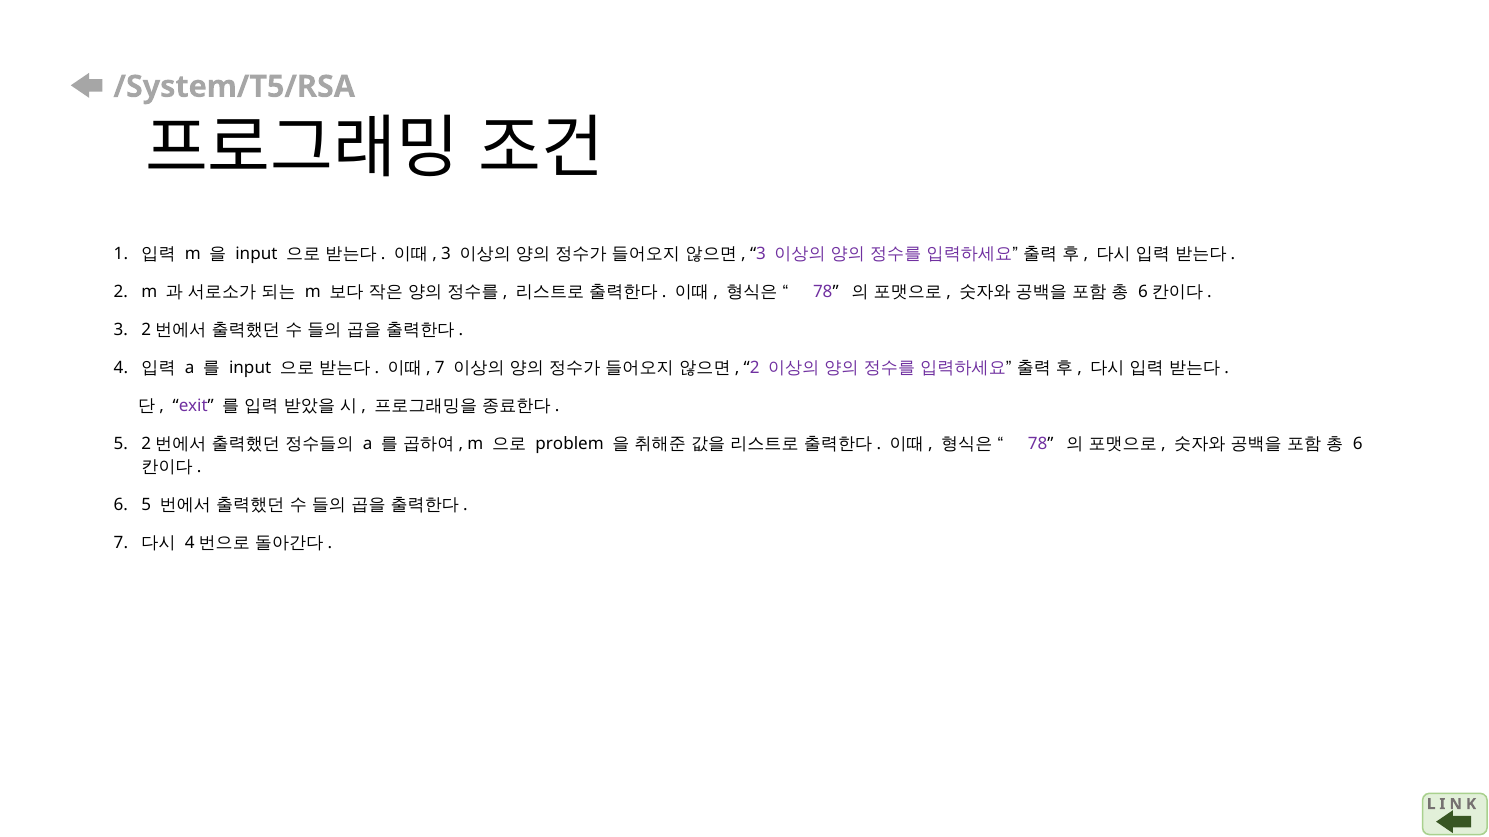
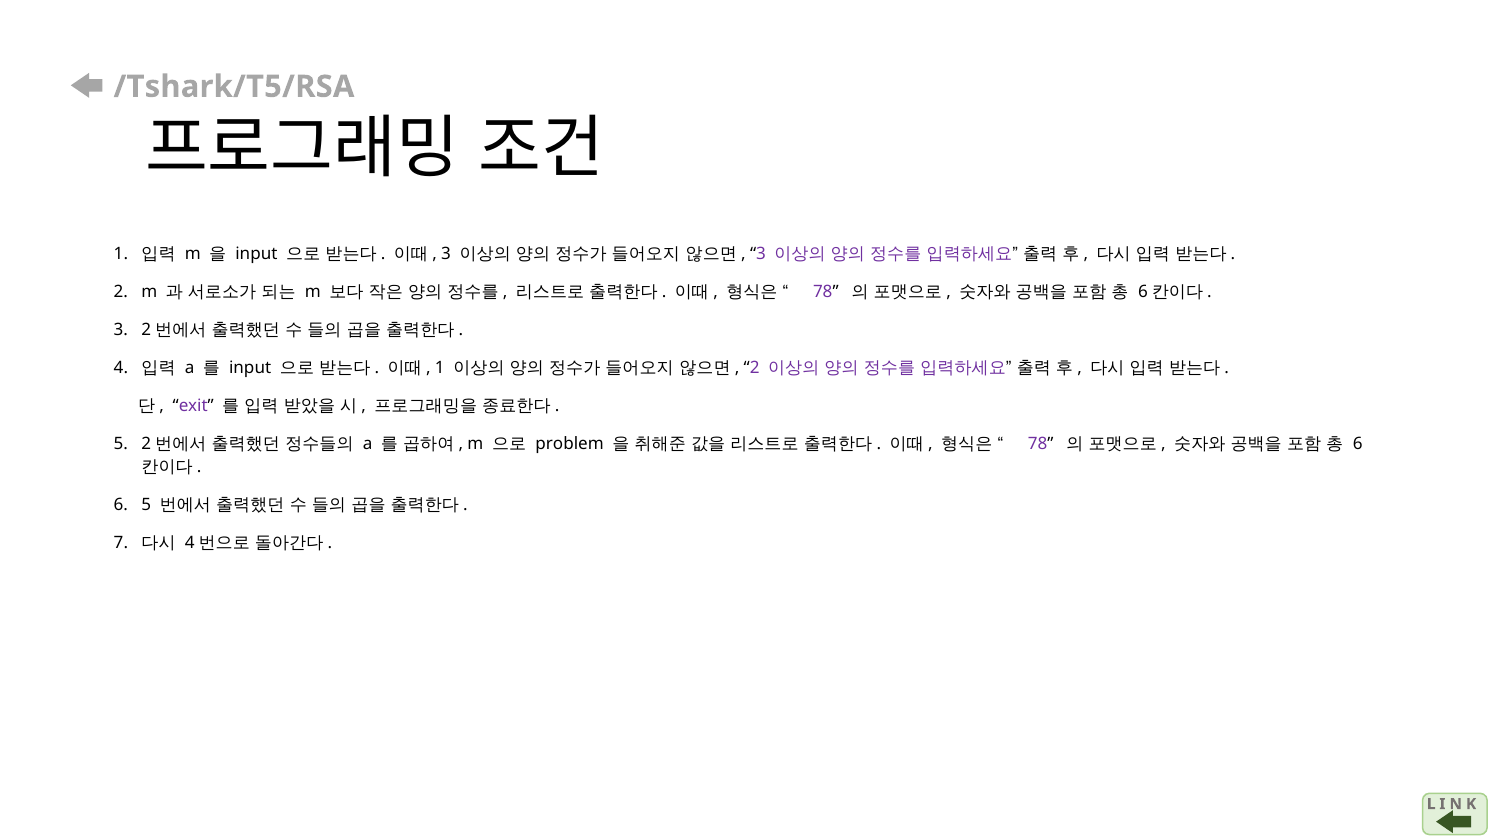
/System/T5/RSA: /System/T5/RSA -> /Tshark/T5/RSA (234, 87)
7: 7 -> 1 (440, 368)
